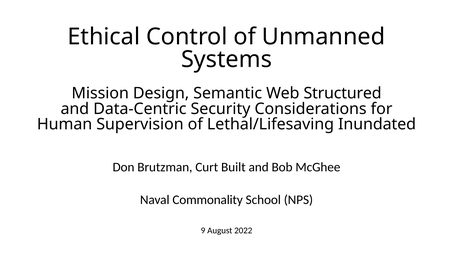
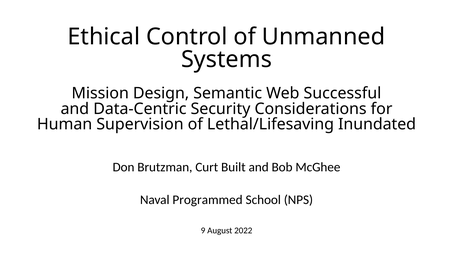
Structured: Structured -> Successful (342, 93)
Commonality: Commonality -> Programmed (208, 200)
